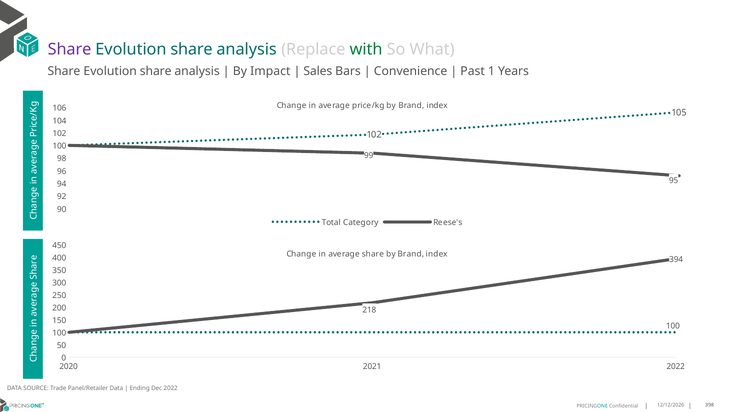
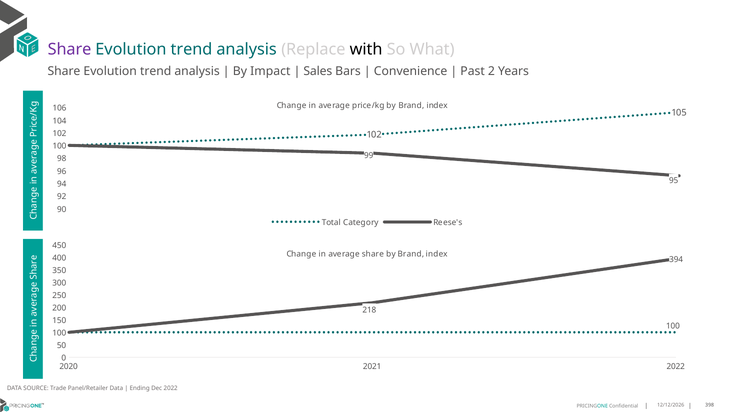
share: share -> trend (191, 49)
with colour: green -> black (366, 49)
share: share -> trend (156, 71)
1: 1 -> 2 (491, 71)
